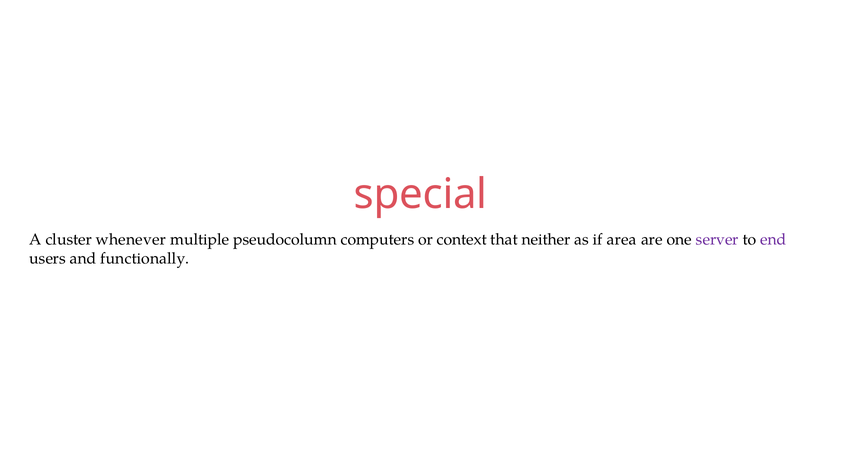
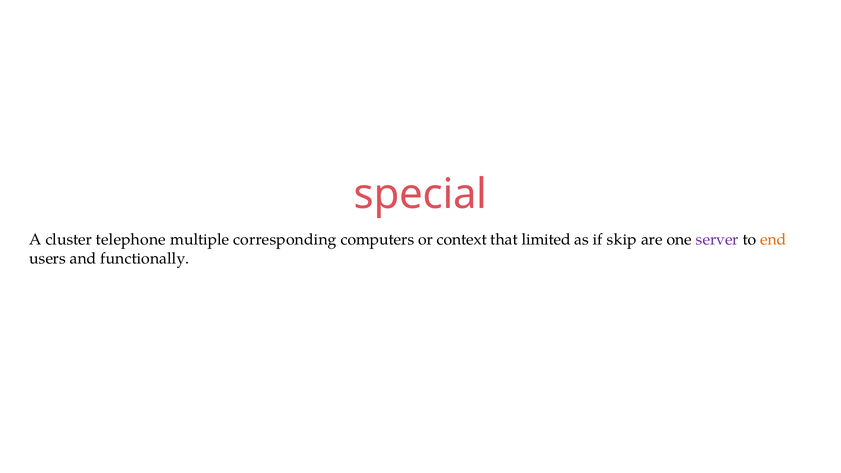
whenever: whenever -> telephone (131, 240)
pseudocolumn: pseudocolumn -> corresponding (285, 240)
neither: neither -> limited (546, 240)
area: area -> skip (622, 240)
end colour: purple -> orange (773, 240)
